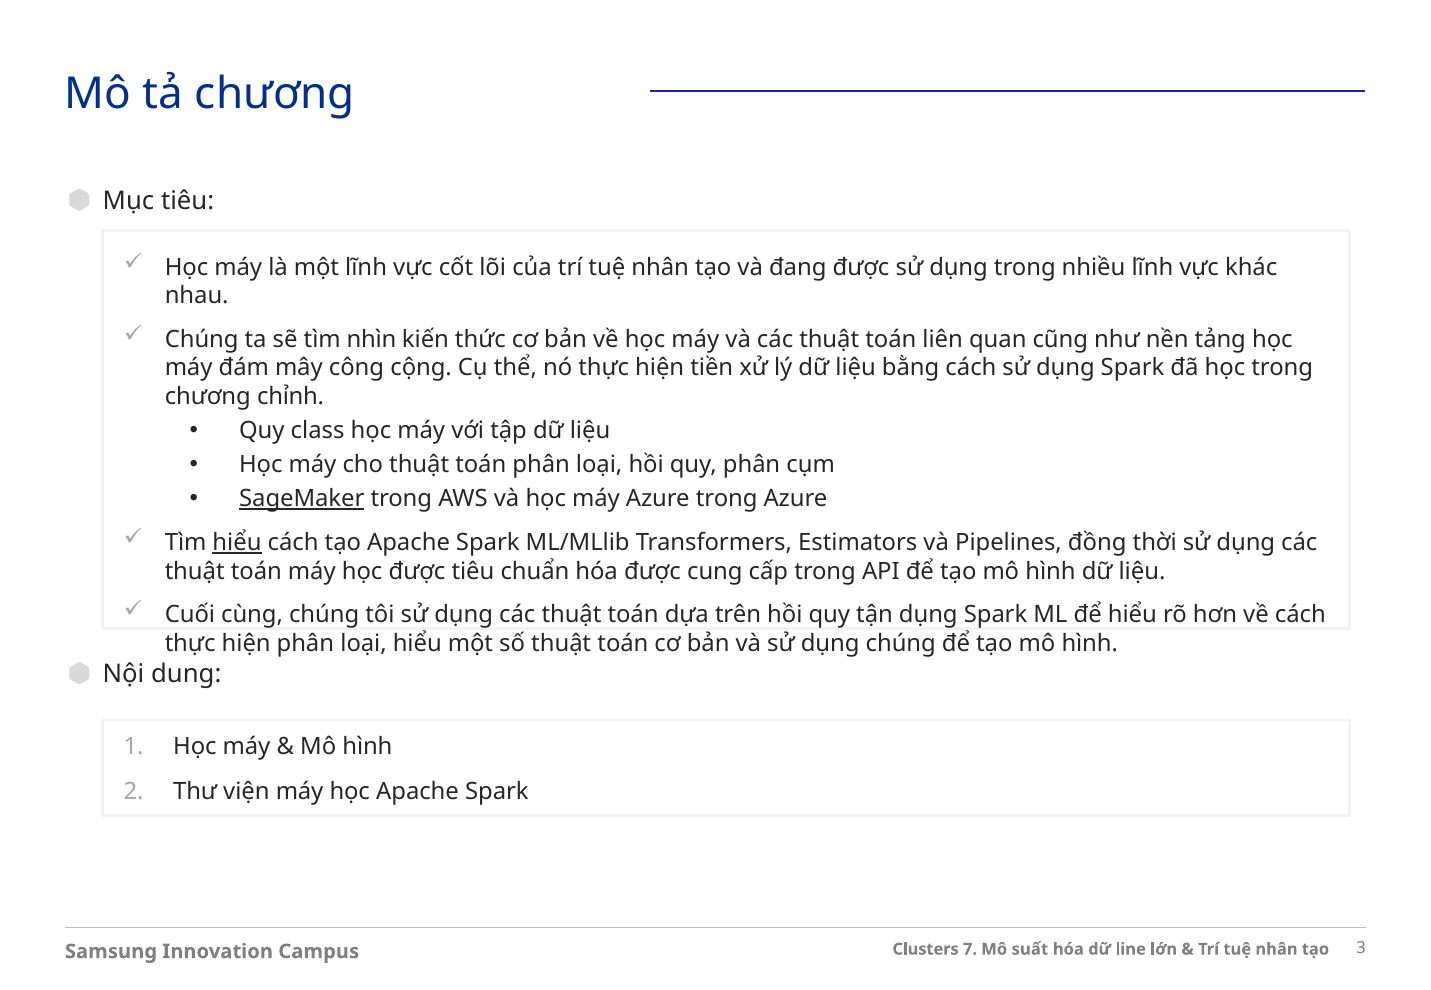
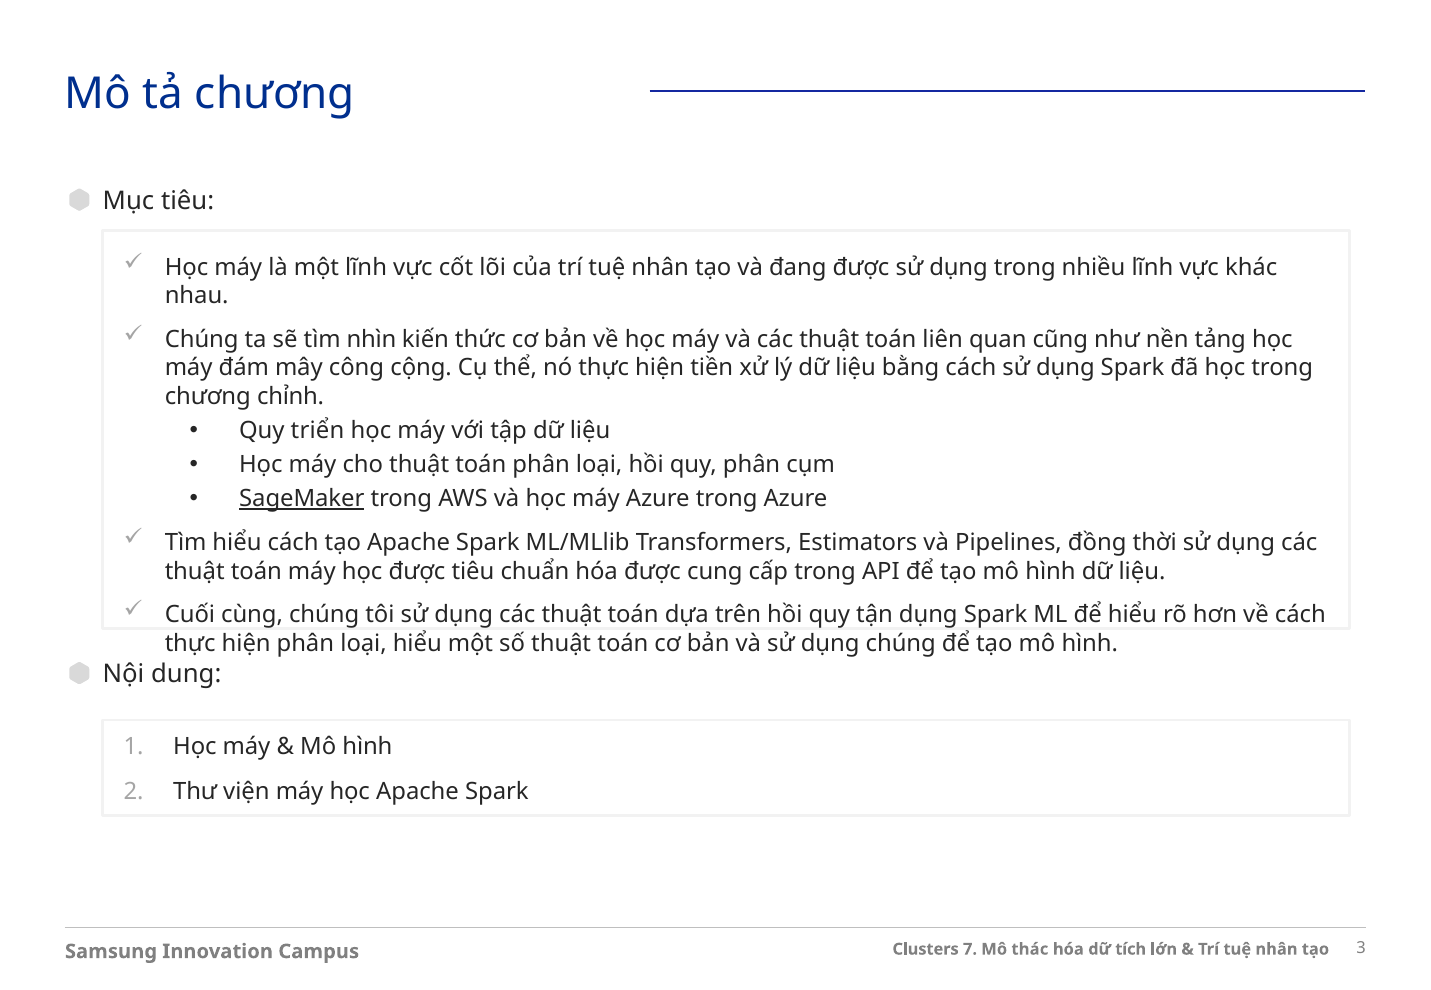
class: class -> triển (318, 431)
hiểu underline: present -> none (237, 543)
suất: suất -> thác (1030, 950)
line: line -> tích (1131, 950)
